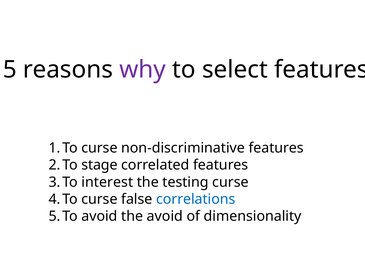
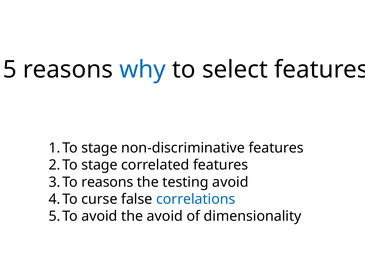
why colour: purple -> blue (143, 70)
curse: curse -> stage (99, 148)
interest: interest -> reasons (107, 182)
testing curse: curse -> avoid (230, 182)
